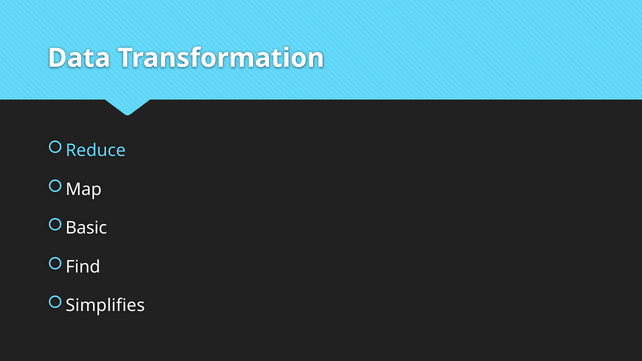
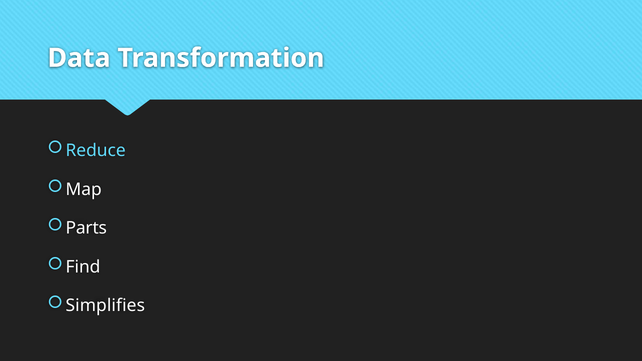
Basic: Basic -> Parts (86, 228)
